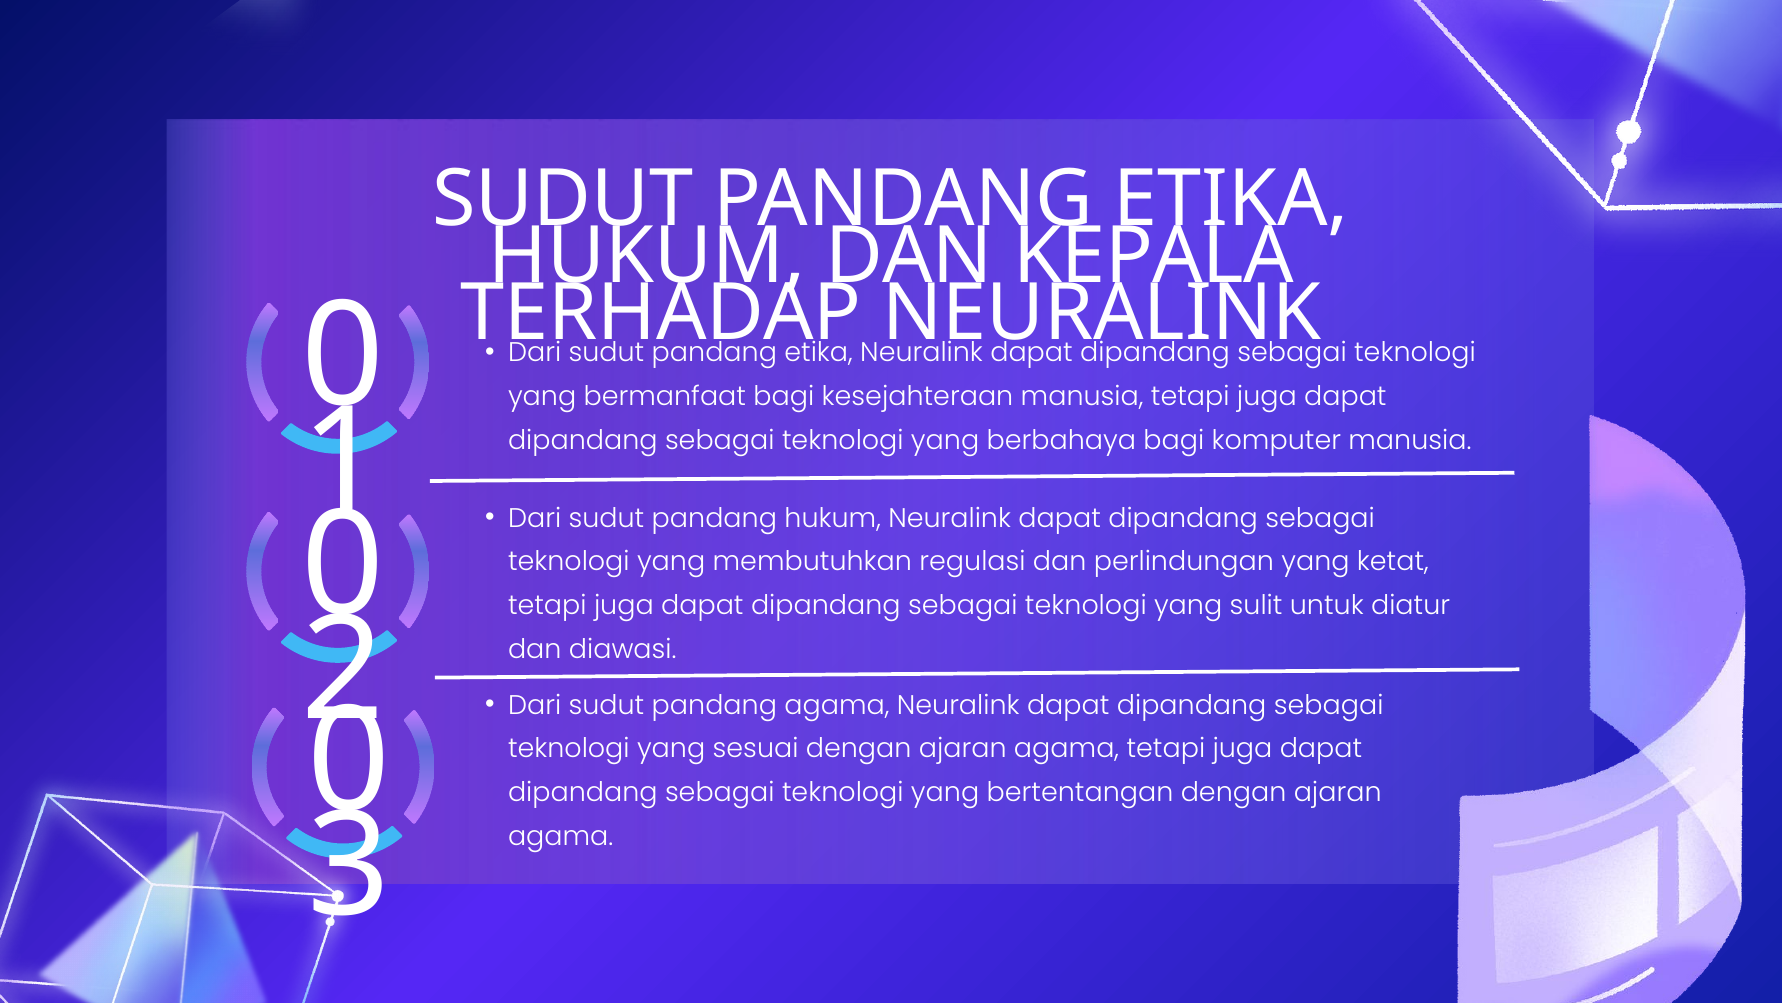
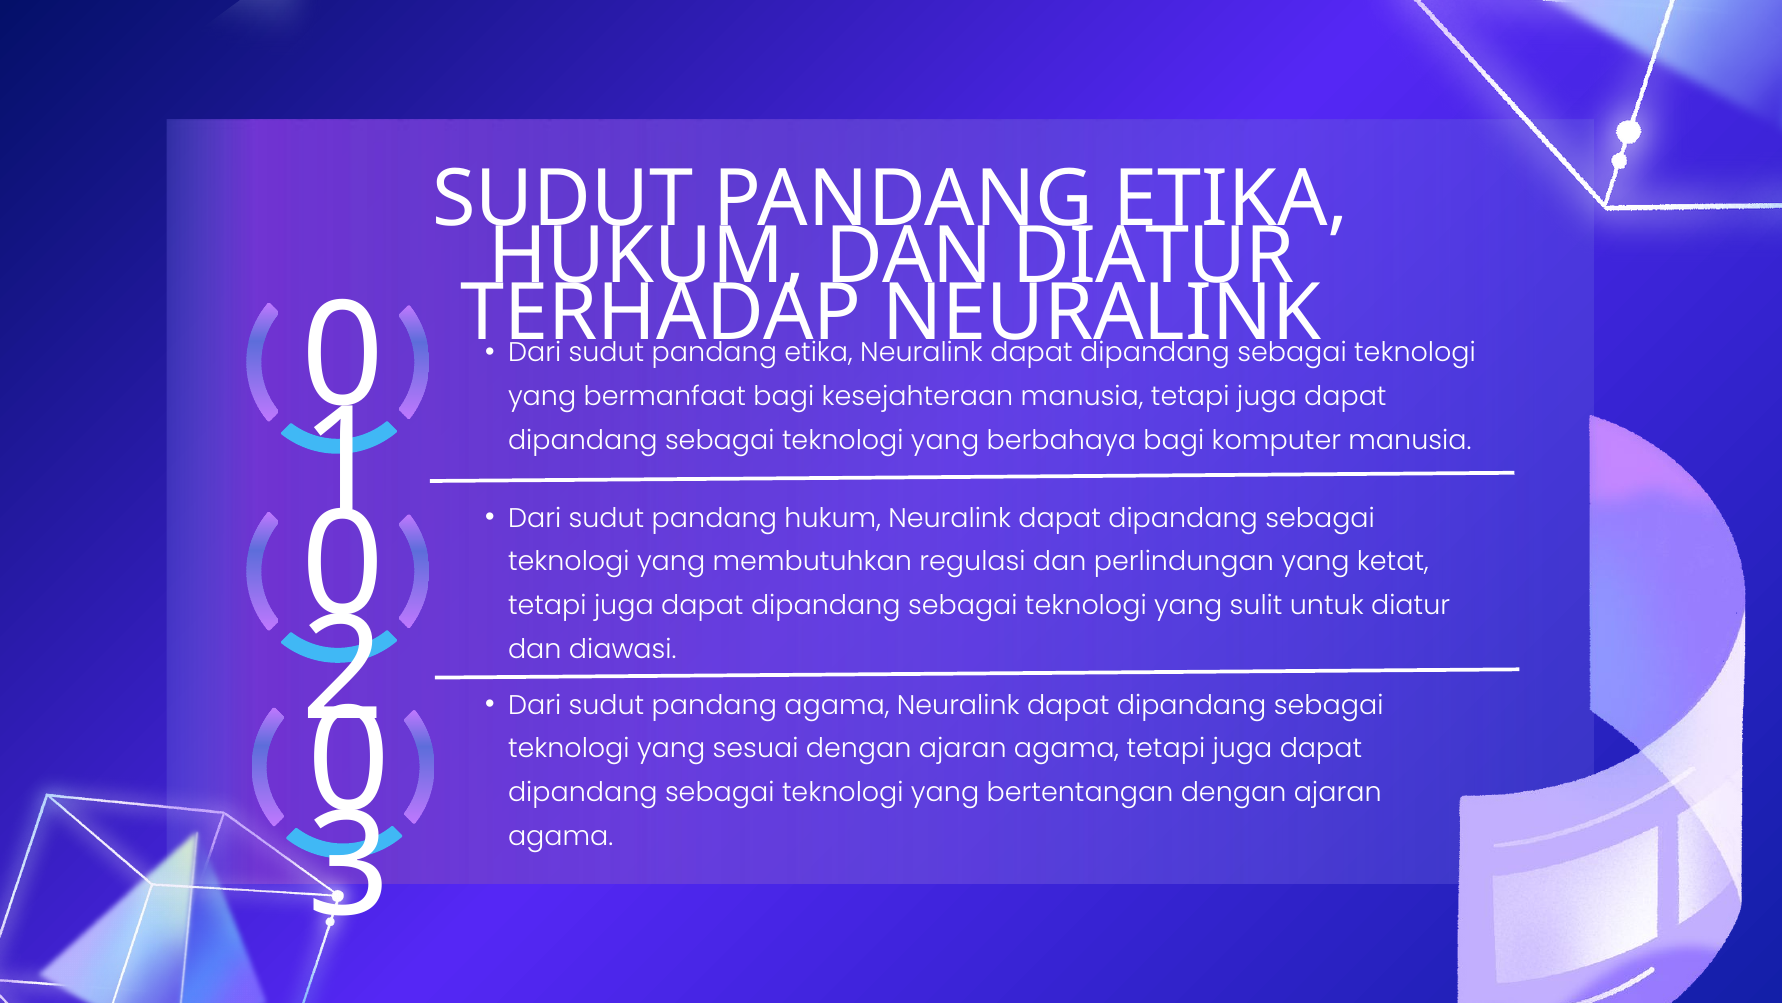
DAN KEPALA: KEPALA -> DIATUR (1154, 256)
